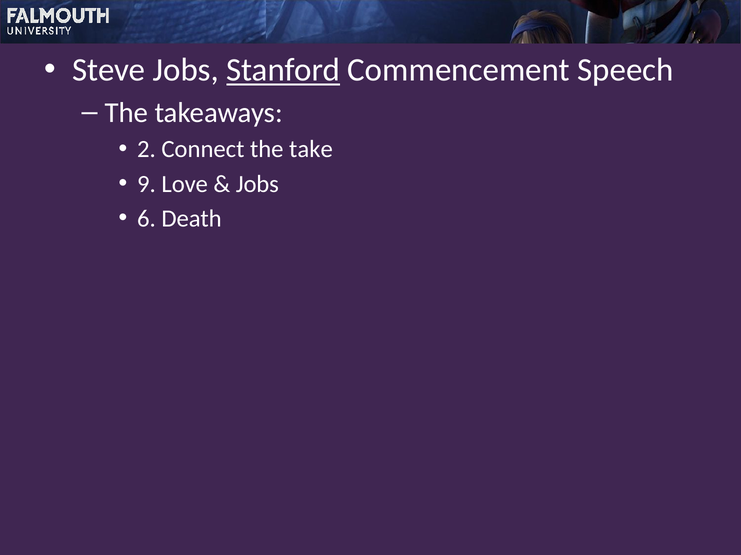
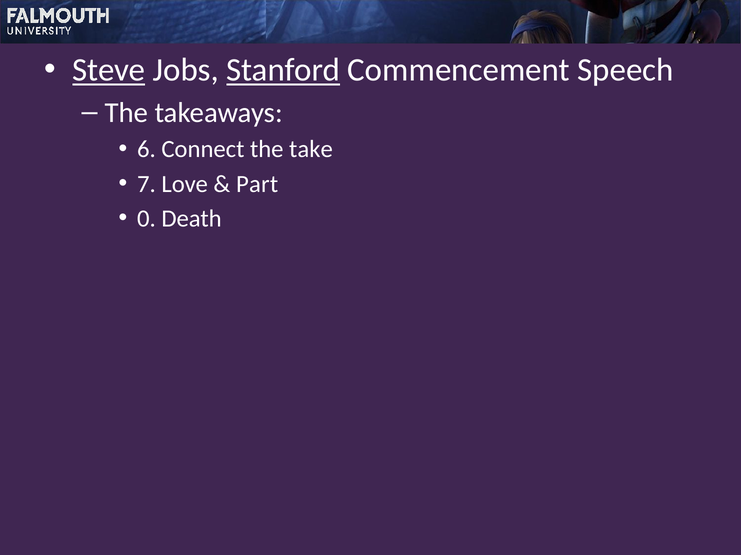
Steve underline: none -> present (109, 70)
2: 2 -> 6 (146, 150)
9: 9 -> 7 (146, 184)
Jobs: Jobs -> Part (257, 184)
6: 6 -> 0 (146, 219)
